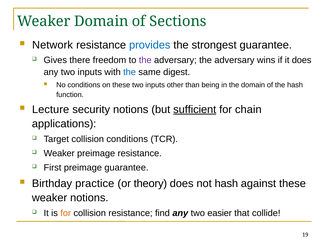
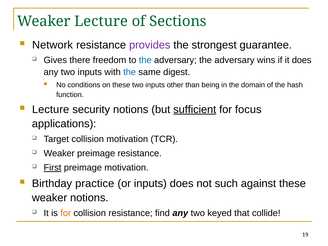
Weaker Domain: Domain -> Lecture (101, 21)
provides colour: blue -> purple (150, 45)
the colour: purple -> blue (145, 60)
chain: chain -> focus (248, 109)
collision conditions: conditions -> motivation (127, 139)
First underline: none -> present (53, 168)
preimage guarantee: guarantee -> motivation (126, 168)
or theory: theory -> inputs (150, 183)
not hash: hash -> such (226, 183)
easier: easier -> keyed (220, 213)
